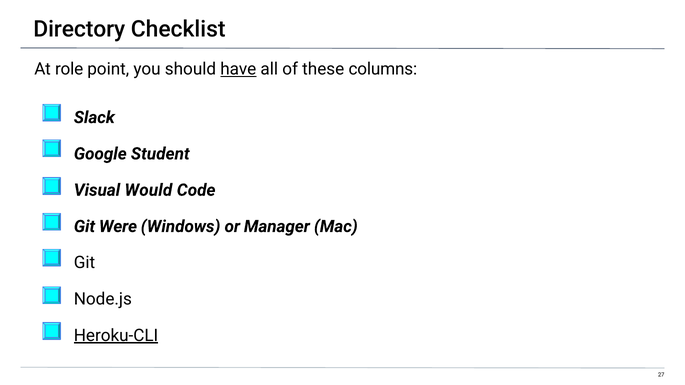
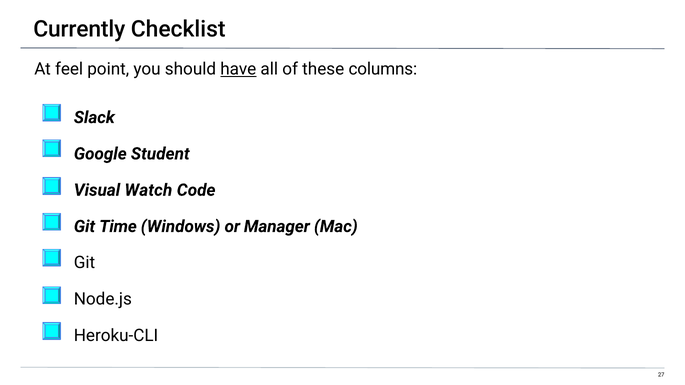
Directory: Directory -> Currently (79, 29)
role: role -> feel (69, 69)
Would: Would -> Watch (148, 190)
Were: Were -> Time (118, 227)
Heroku-CLI underline: present -> none (116, 336)
